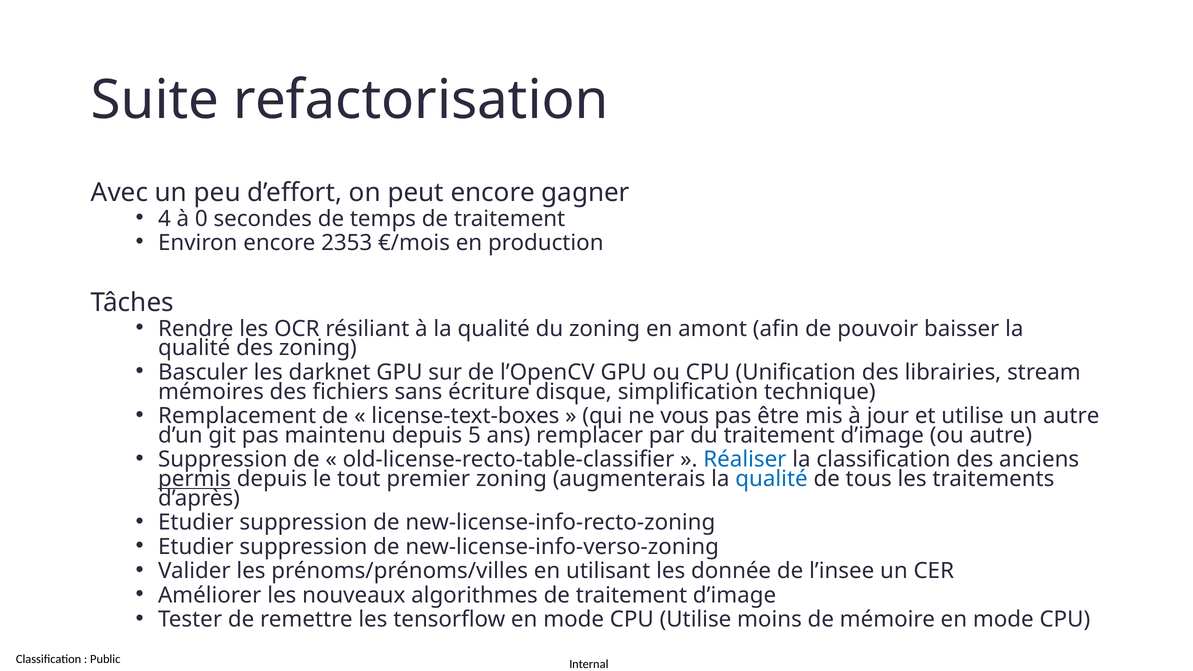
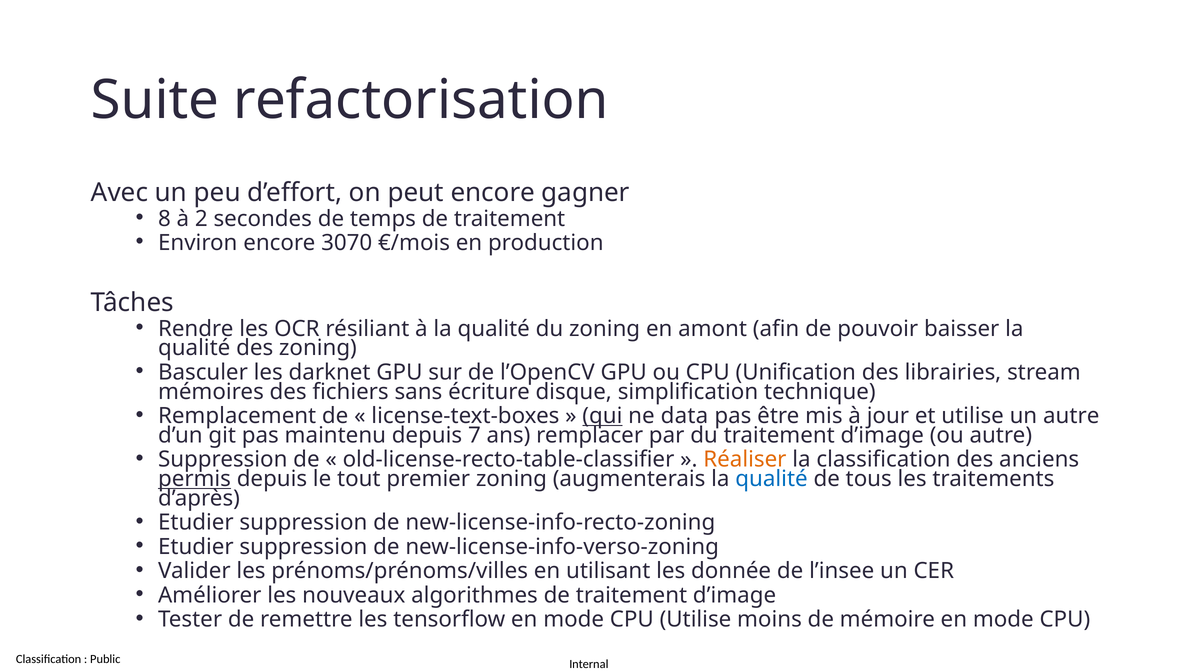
4: 4 -> 8 (164, 219)
0: 0 -> 2 (201, 219)
2353: 2353 -> 3070 (347, 243)
qui underline: none -> present (602, 416)
vous: vous -> data (684, 416)
5: 5 -> 7 (474, 435)
Réaliser colour: blue -> orange (745, 460)
